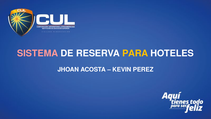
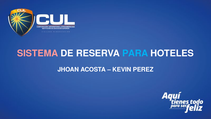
PARA colour: yellow -> light blue (135, 53)
